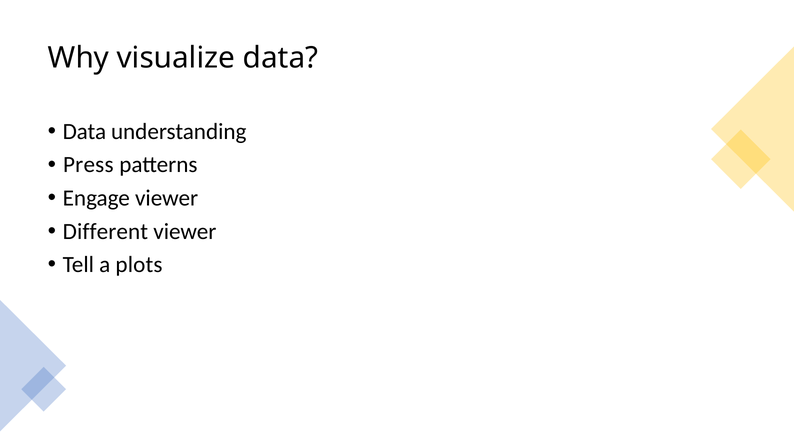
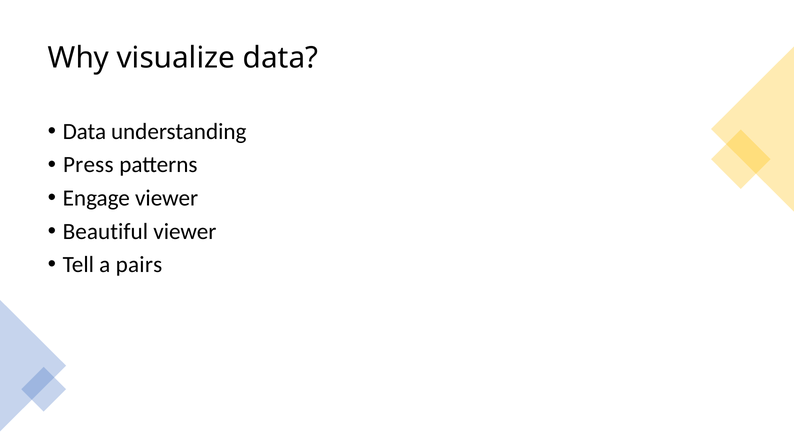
Different: Different -> Beautiful (105, 231)
plots: plots -> pairs (139, 264)
